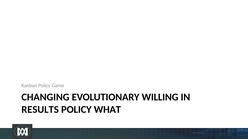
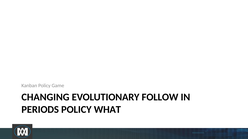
WILLING: WILLING -> FOLLOW (160, 97)
RESULTS: RESULTS -> PERIODS (40, 110)
